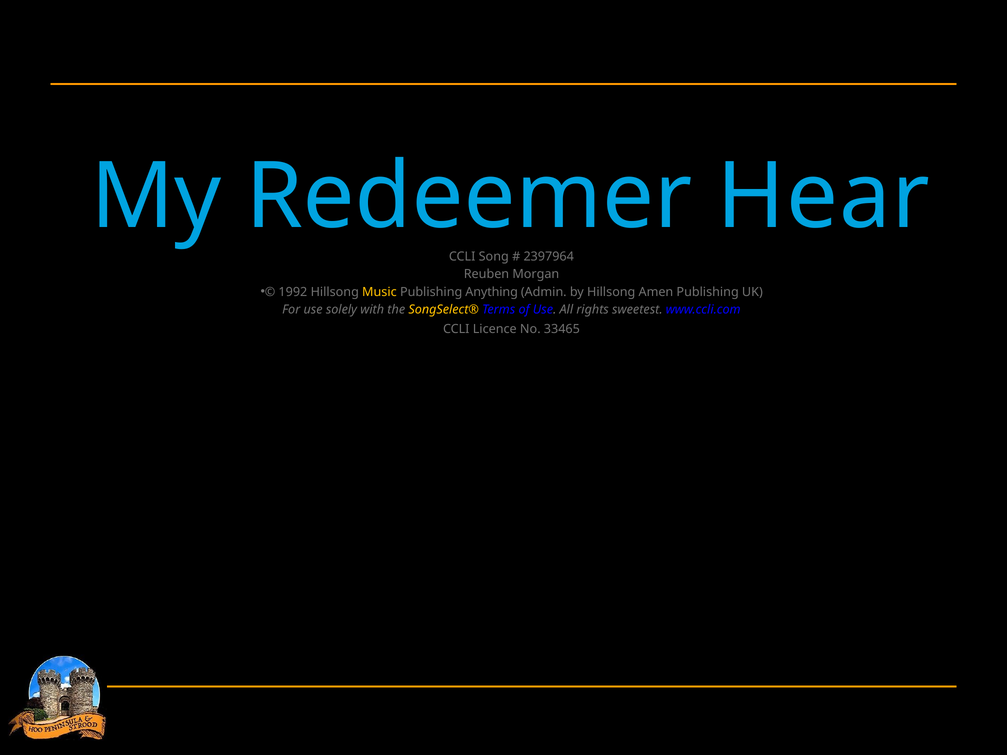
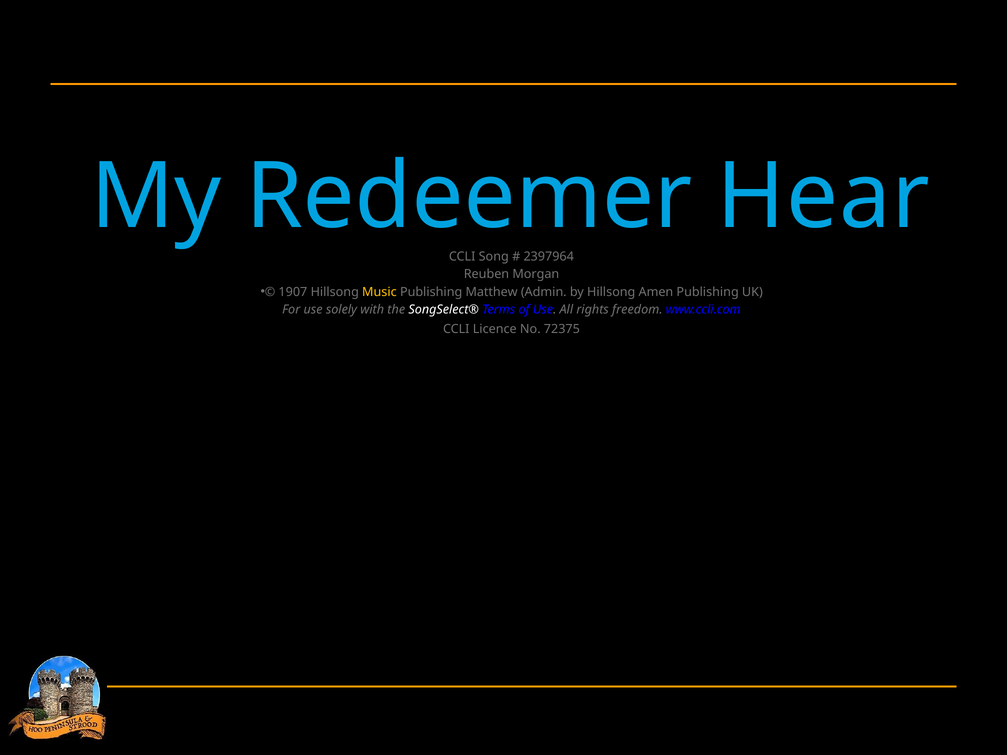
1992: 1992 -> 1907 (293, 292)
Anything: Anything -> Matthew (492, 292)
SongSelect® colour: yellow -> white (444, 310)
sweetest: sweetest -> freedom (637, 310)
33465: 33465 -> 72375 (562, 329)
